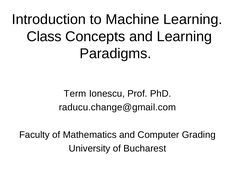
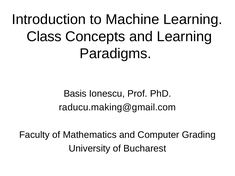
Term: Term -> Basis (75, 94)
raducu.change@gmail.com: raducu.change@gmail.com -> raducu.making@gmail.com (117, 108)
